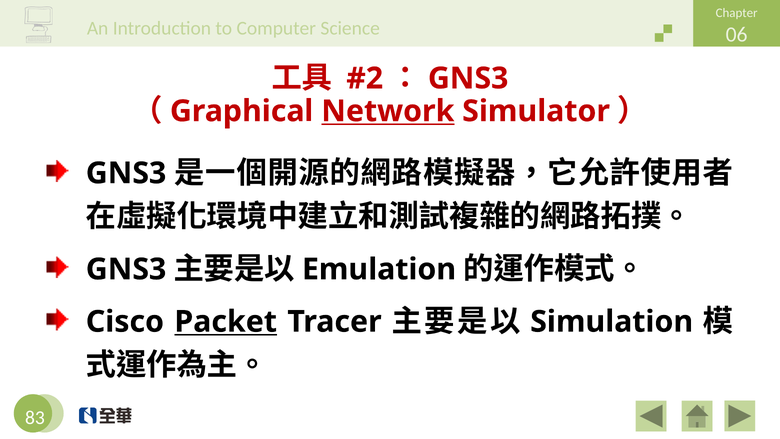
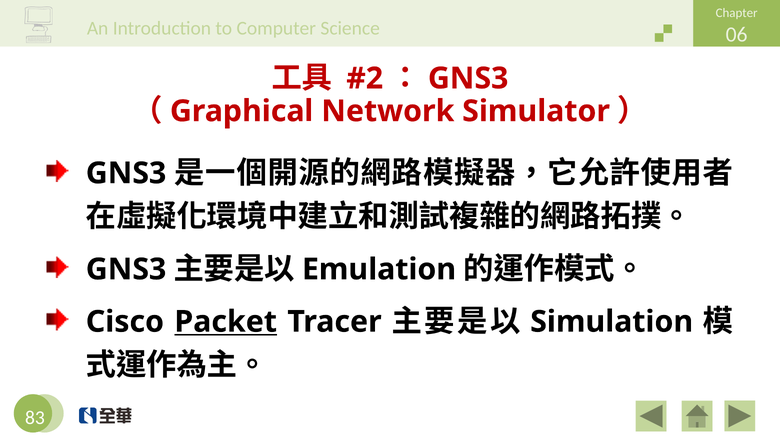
Network underline: present -> none (388, 111)
